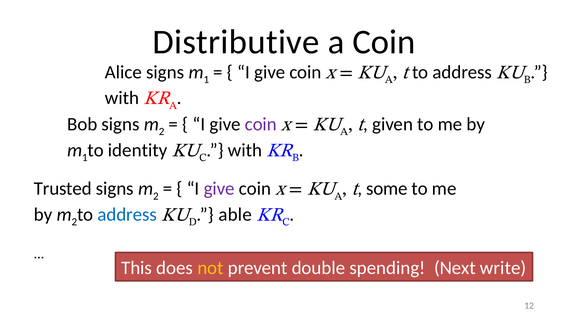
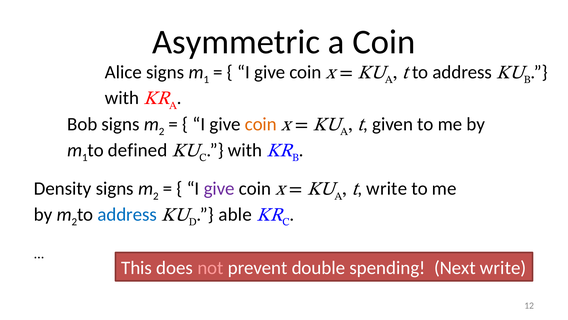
Distributive: Distributive -> Asymmetric (236, 42)
coin colour: purple -> orange (261, 124)
identity: identity -> defined (138, 150)
Trusted: Trusted -> Density (63, 188)
some: some -> write (387, 188)
not colour: yellow -> pink (210, 268)
